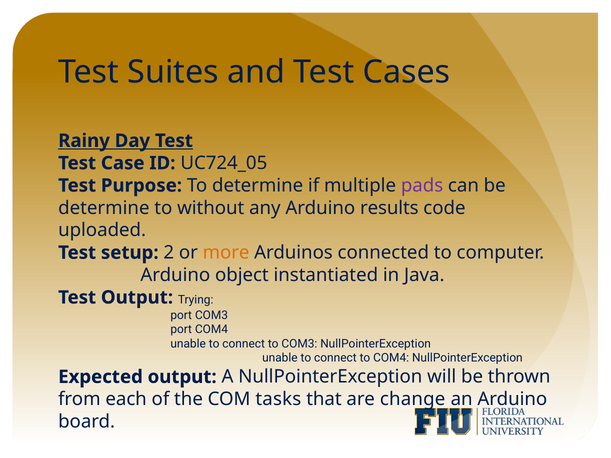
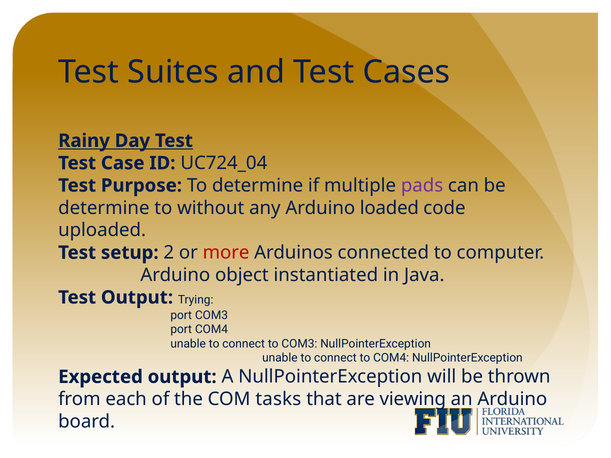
UC724_05: UC724_05 -> UC724_04 (224, 163)
results: results -> loaded (389, 208)
more colour: orange -> red (226, 253)
change: change -> viewing (413, 399)
